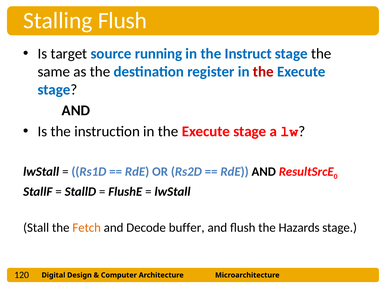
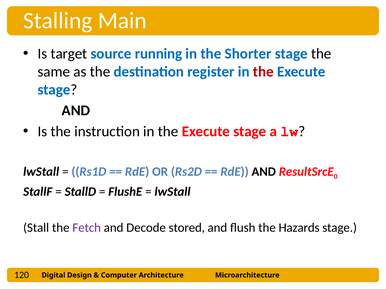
Stalling Flush: Flush -> Main (122, 21)
Instruct: Instruct -> Shorter (248, 54)
Fetch colour: orange -> purple (87, 228)
buffer: buffer -> stored (187, 228)
